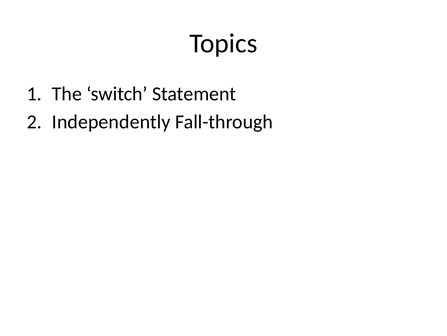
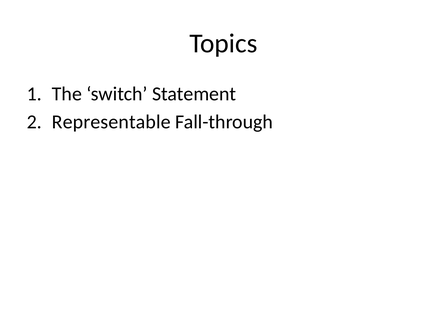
Independently: Independently -> Representable (111, 122)
